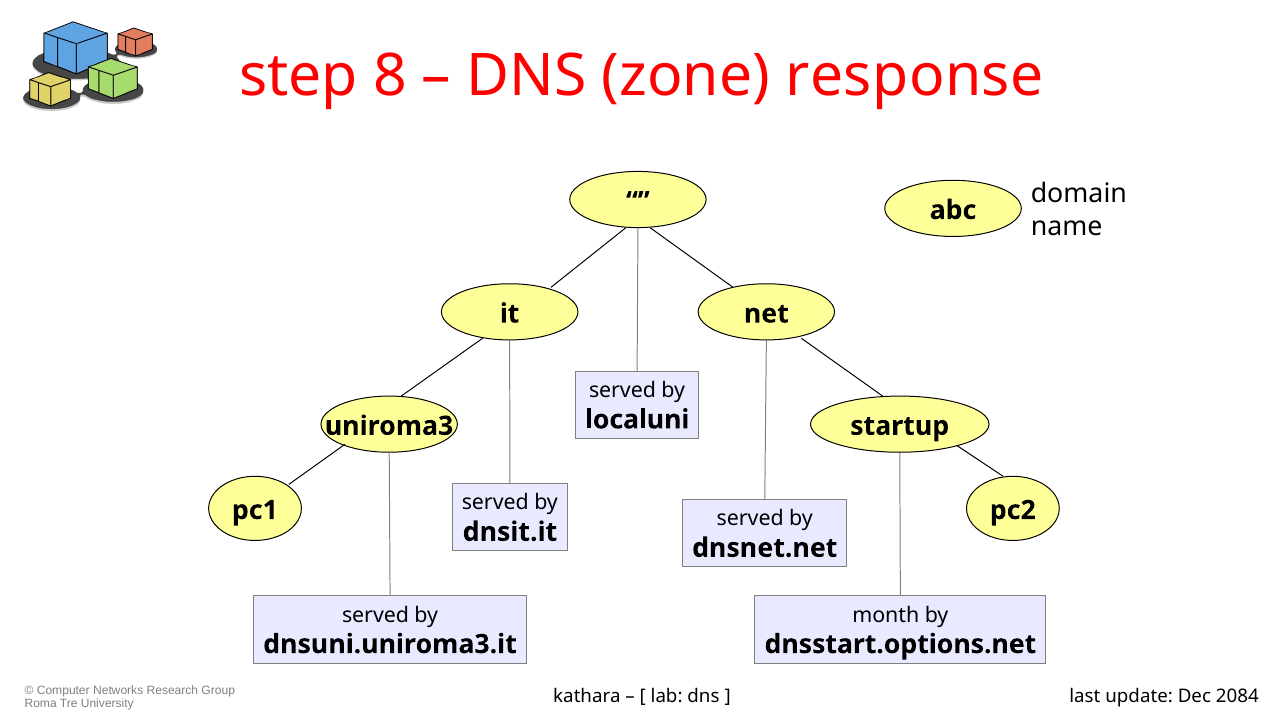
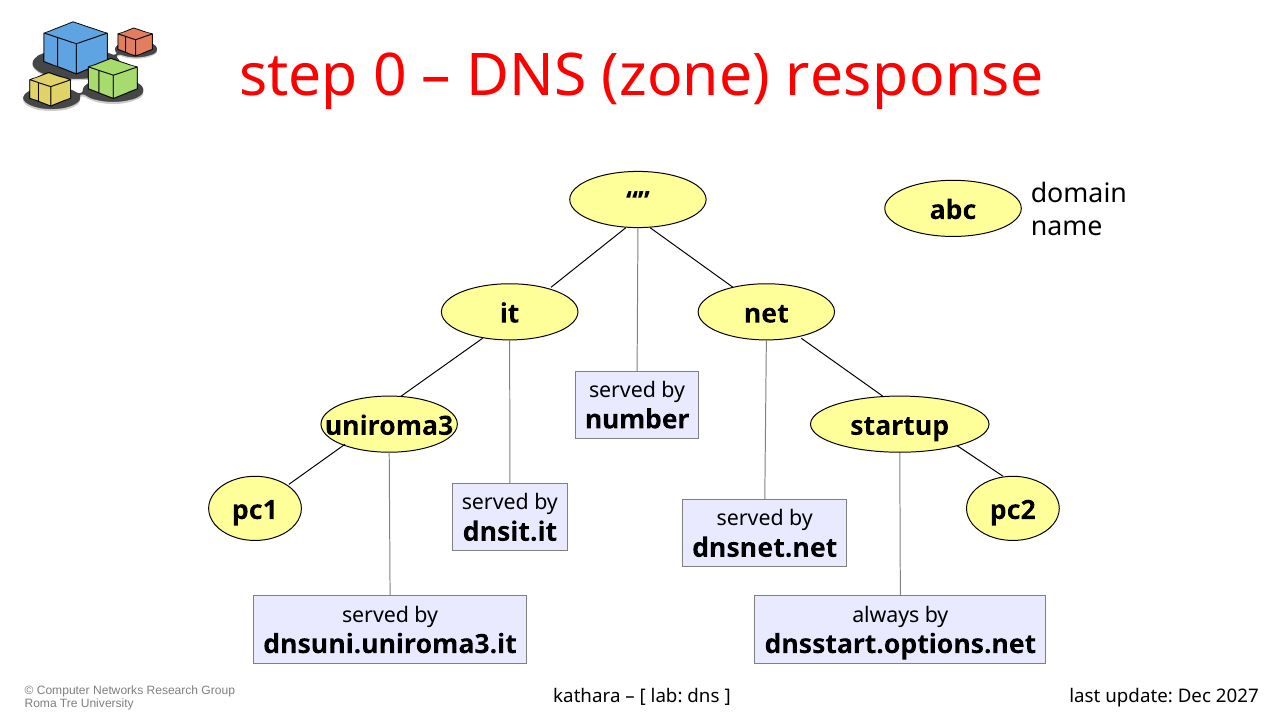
8: 8 -> 0 (390, 77)
localuni: localuni -> number (637, 420)
month: month -> always (886, 615)
2084: 2084 -> 2027 (1237, 697)
